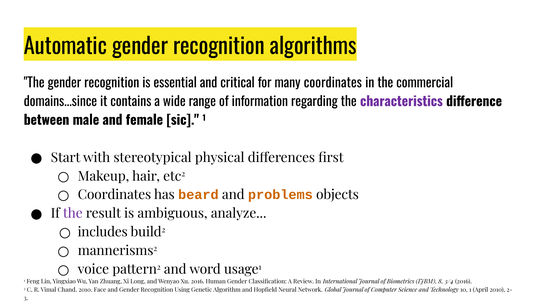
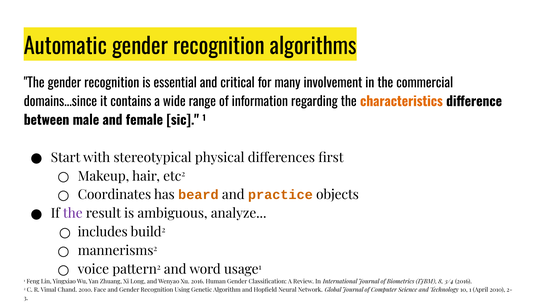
many coordinates: coordinates -> involvement (333, 83)
characteristics colour: purple -> orange (401, 102)
problems: problems -> practice (280, 195)
